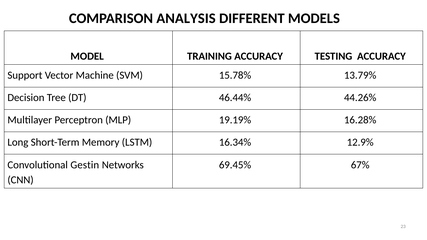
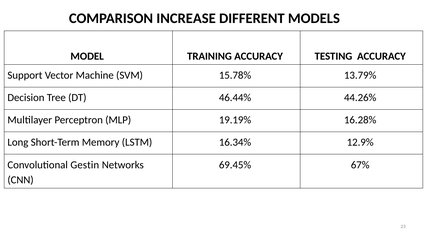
ANALYSIS: ANALYSIS -> INCREASE (186, 18)
